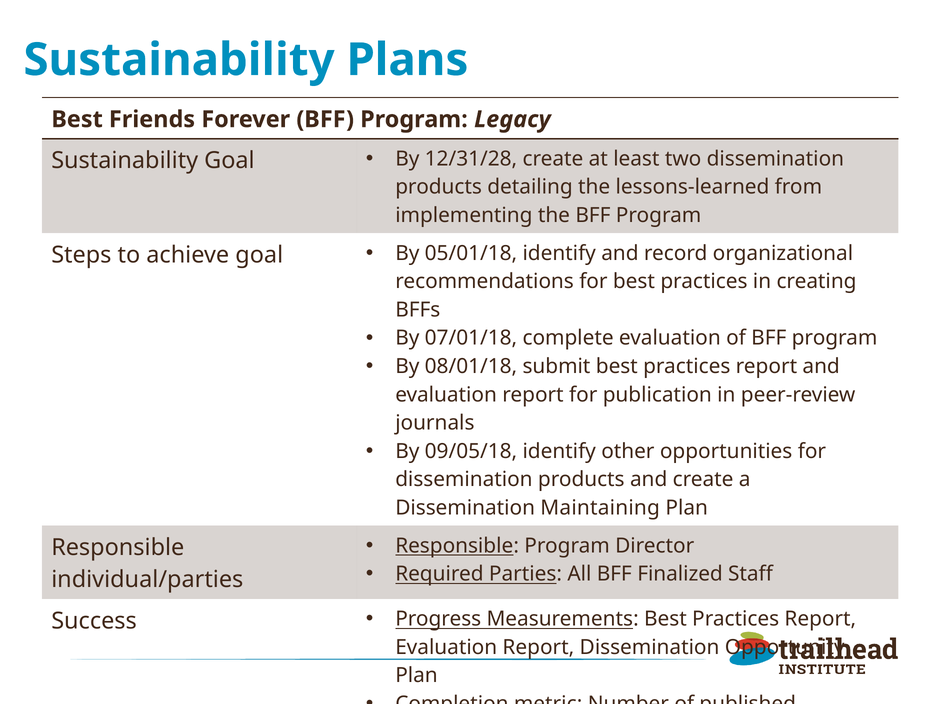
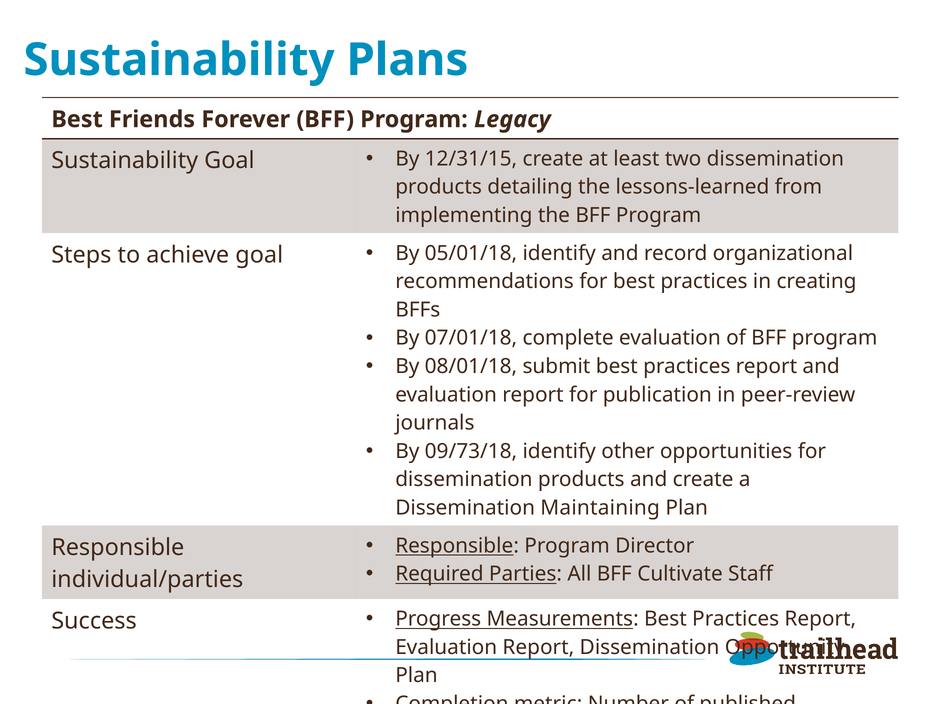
12/31/28: 12/31/28 -> 12/31/15 (471, 159)
09/05/18: 09/05/18 -> 09/73/18 (471, 451)
Finalized: Finalized -> Cultivate (680, 574)
